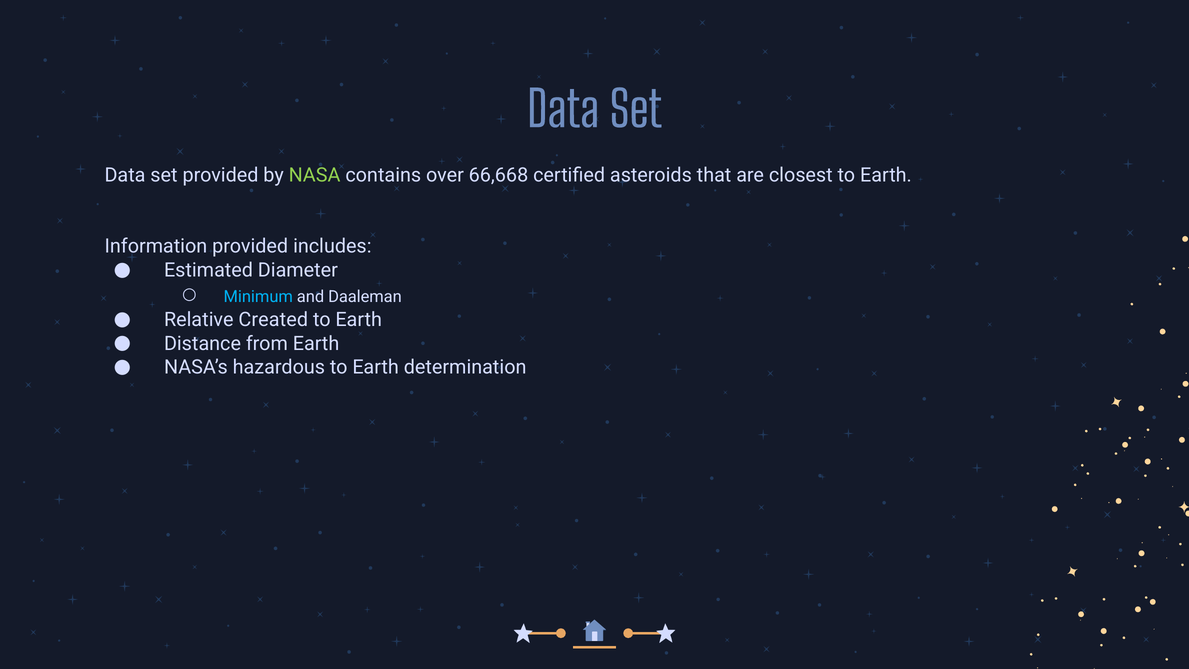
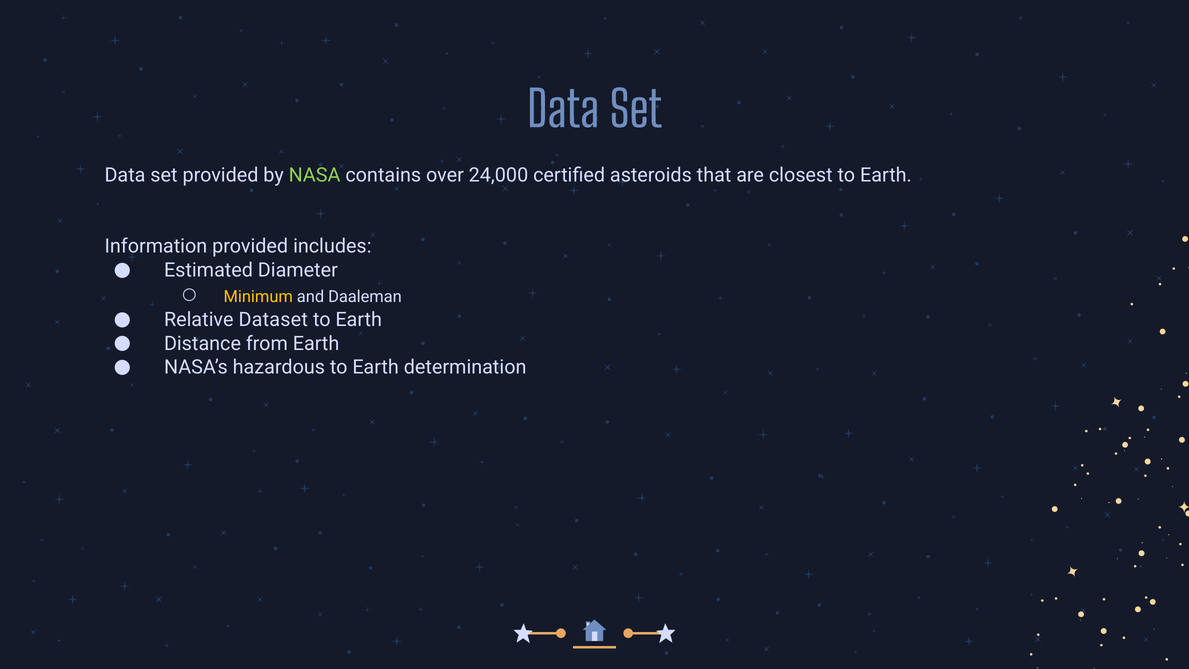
66,668: 66,668 -> 24,000 (498, 175)
Minimum colour: light blue -> yellow (258, 297)
Created: Created -> Dataset (273, 320)
